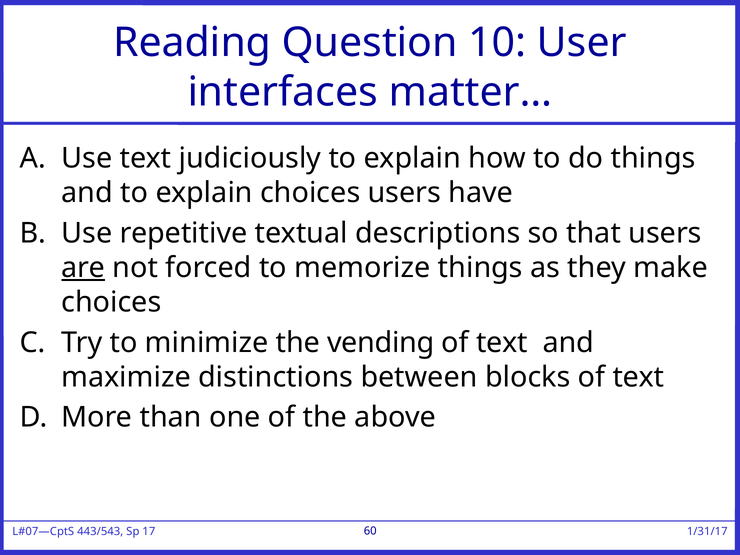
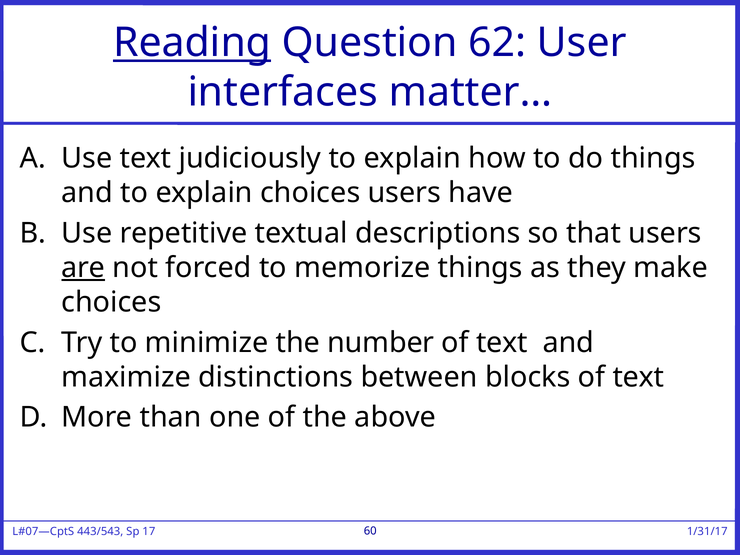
Reading underline: none -> present (192, 43)
10: 10 -> 62 (497, 43)
vending: vending -> number (381, 343)
